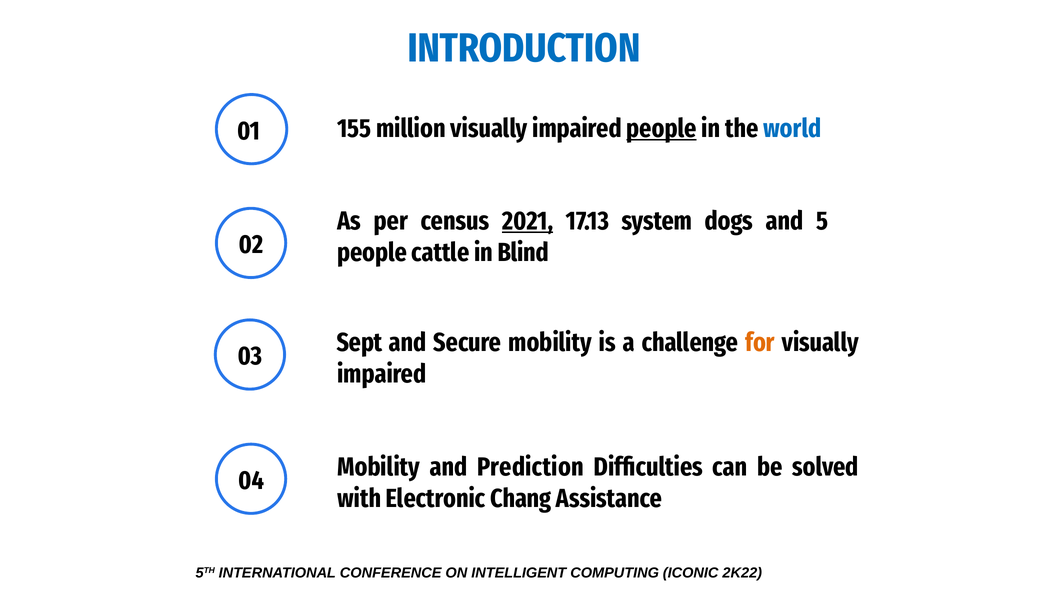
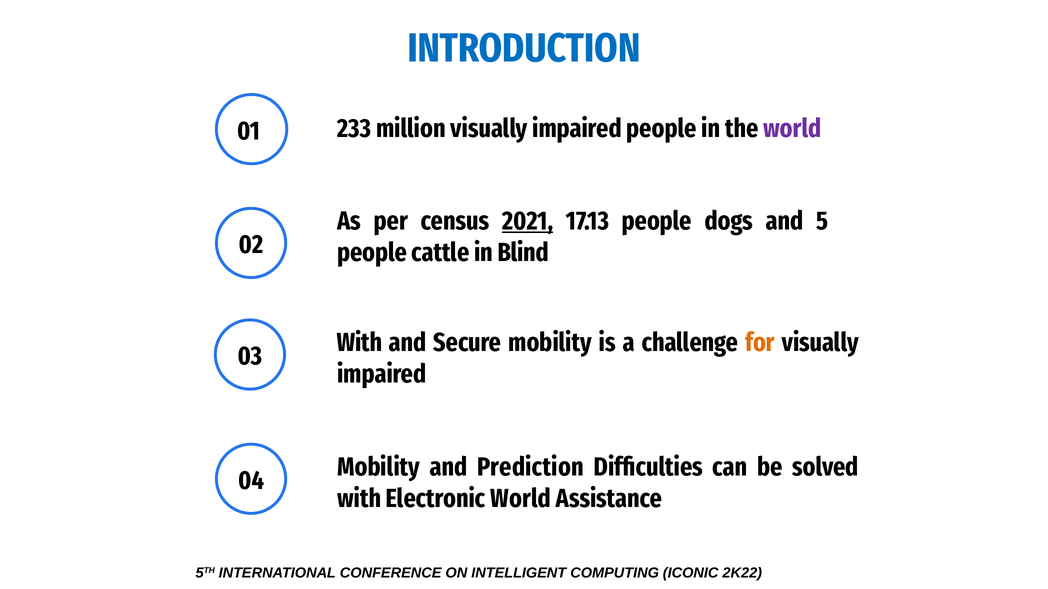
155: 155 -> 233 (354, 129)
people underline: present -> none (661, 129)
world colour: blue -> purple (792, 129)
17.13 system: system -> people (657, 221)
Sept: Sept -> With (360, 343)
Electronic Chang: Chang -> World (521, 499)
